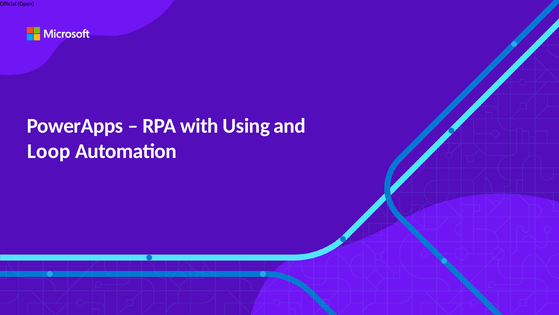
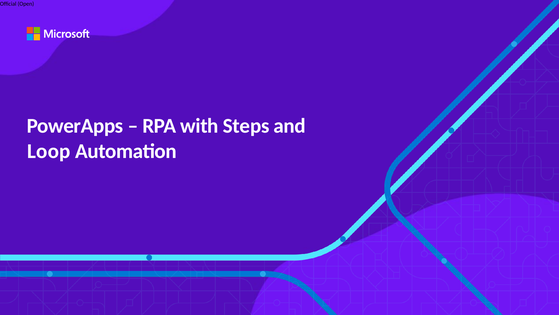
Using: Using -> Steps (246, 126)
